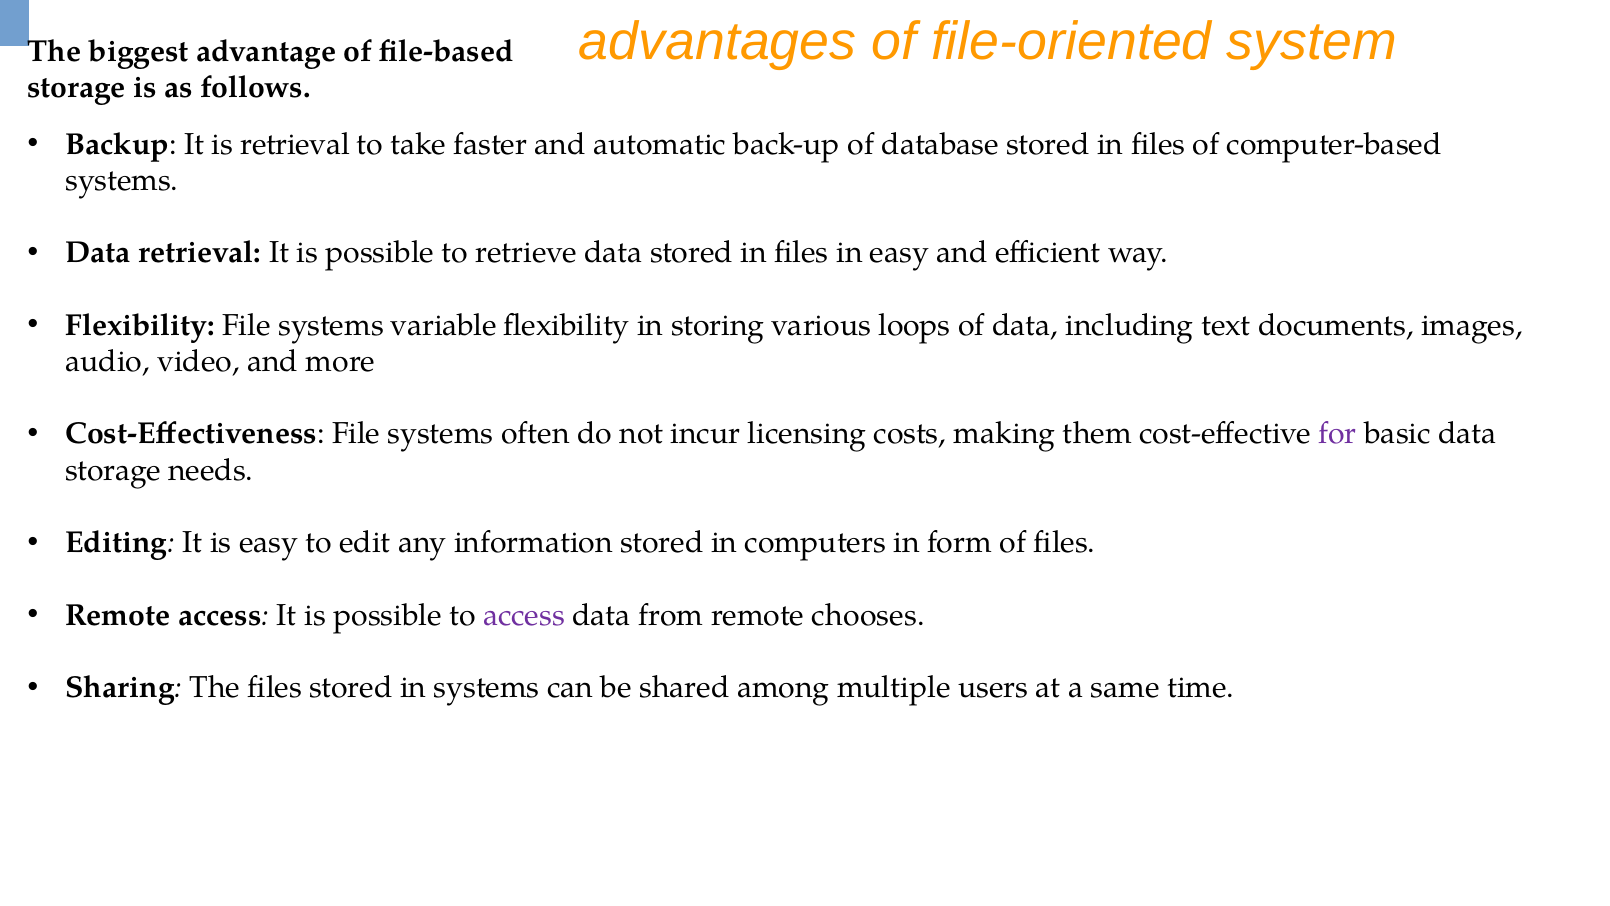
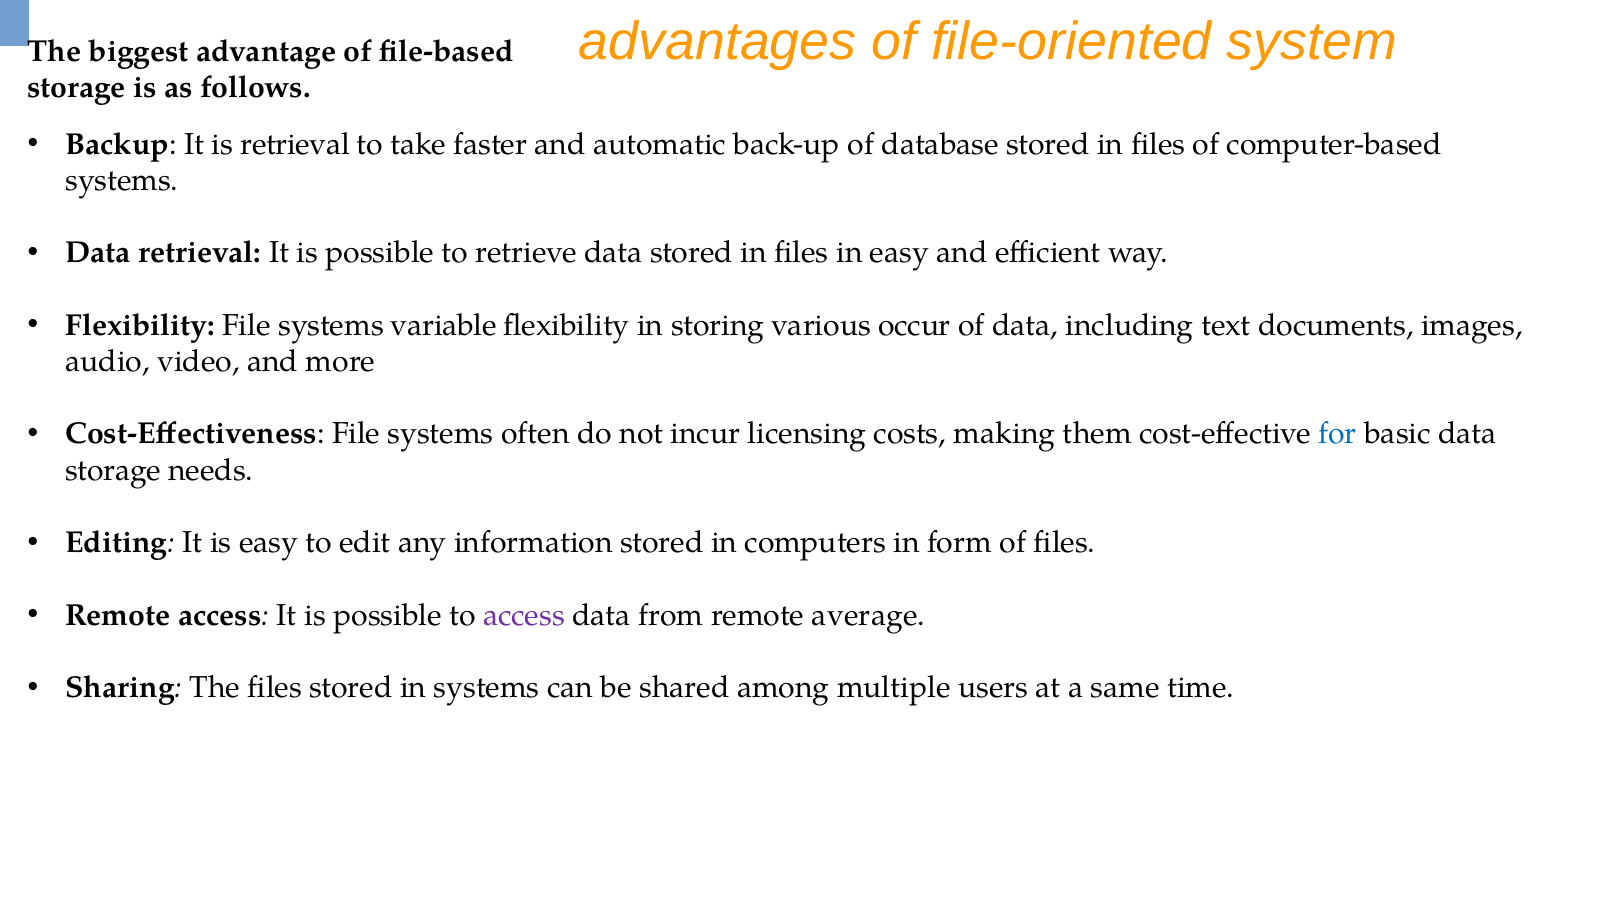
loops: loops -> occur (915, 325)
for colour: purple -> blue (1338, 434)
chooses: chooses -> average (869, 615)
